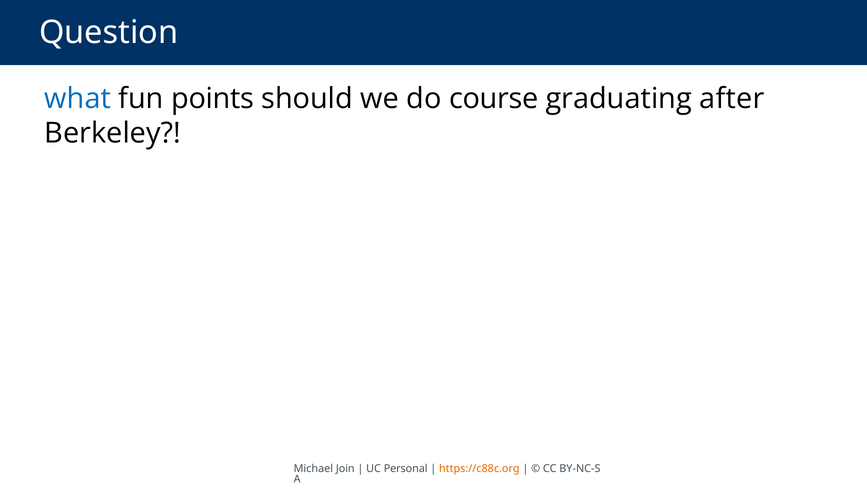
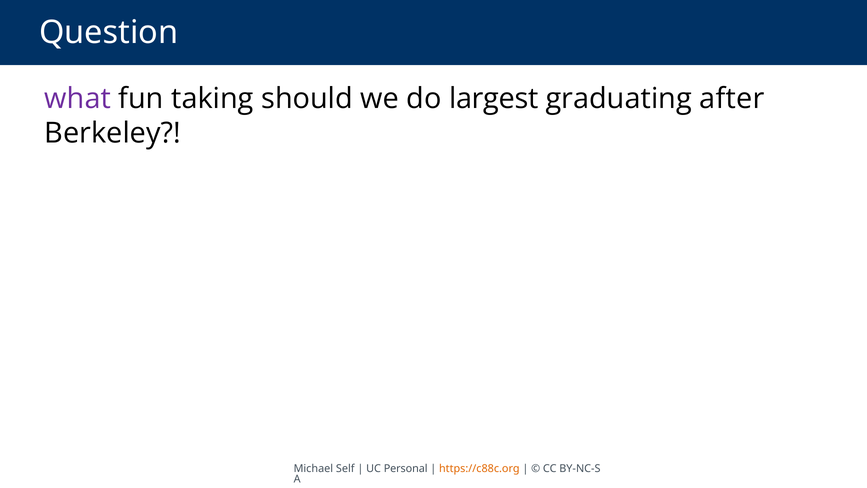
what colour: blue -> purple (78, 98)
points: points -> taking (212, 98)
course: course -> largest (494, 98)
Join: Join -> Self (345, 468)
